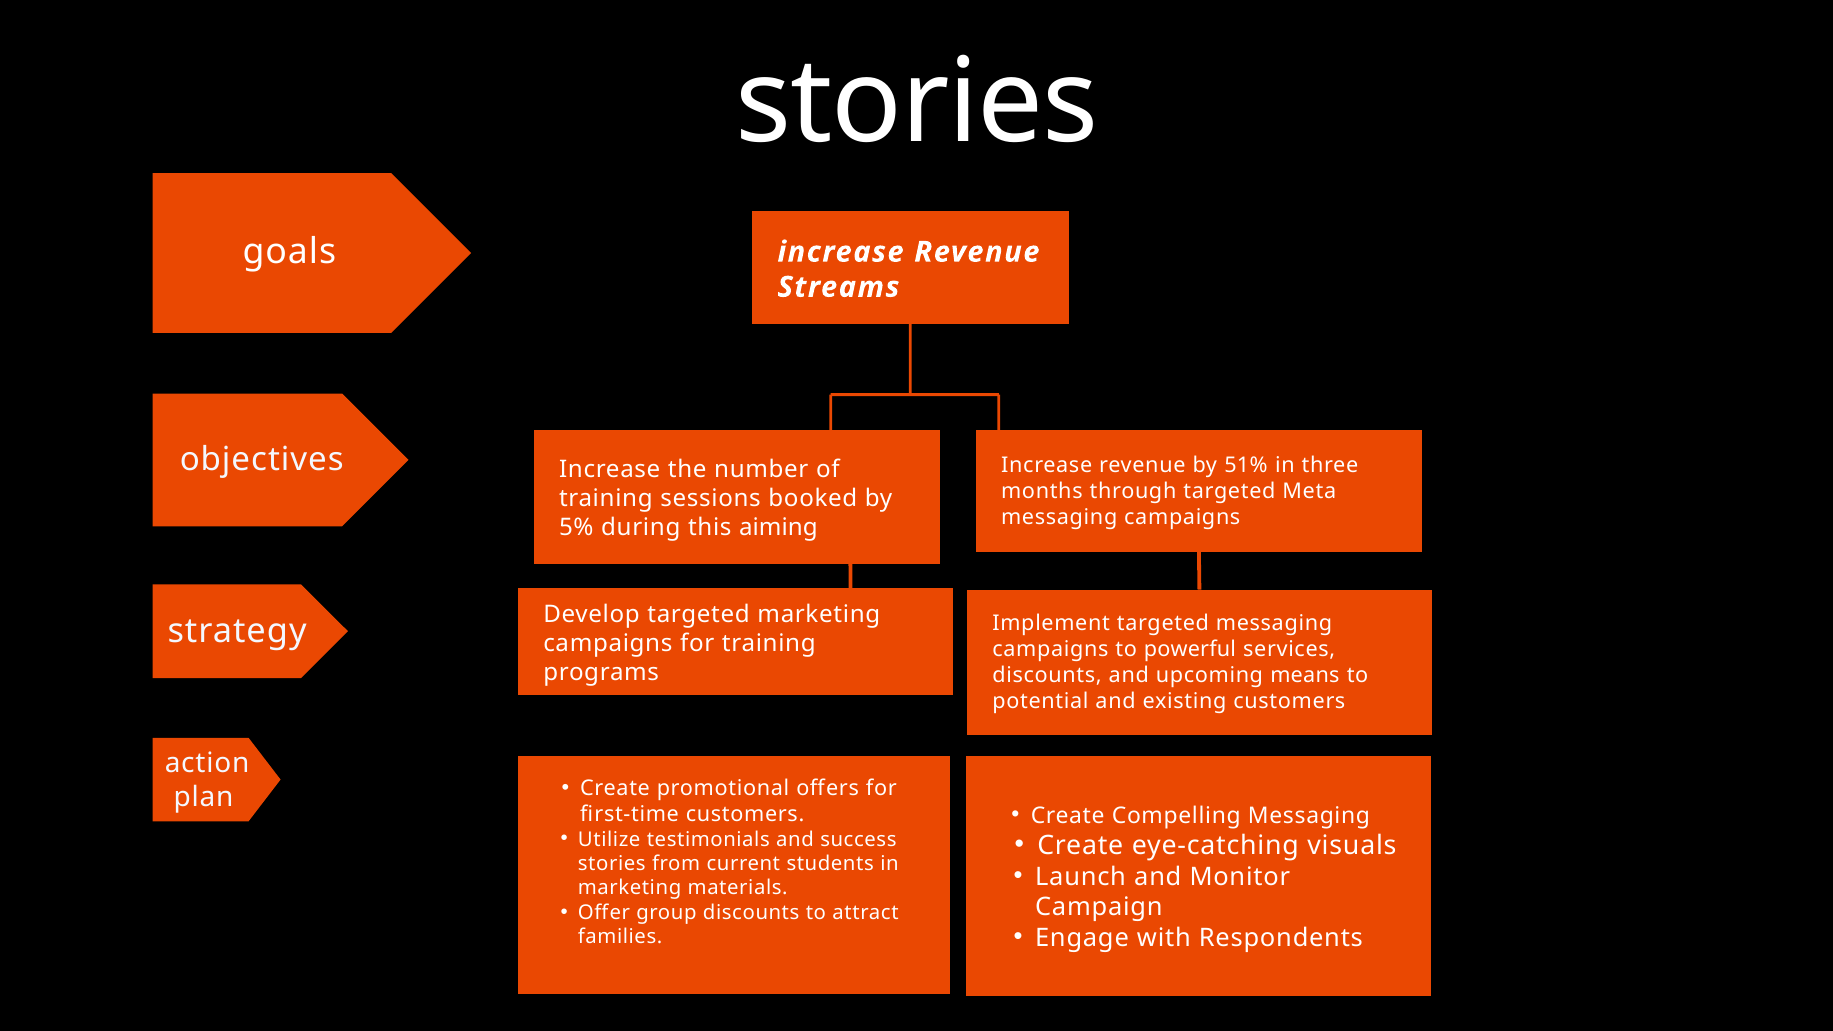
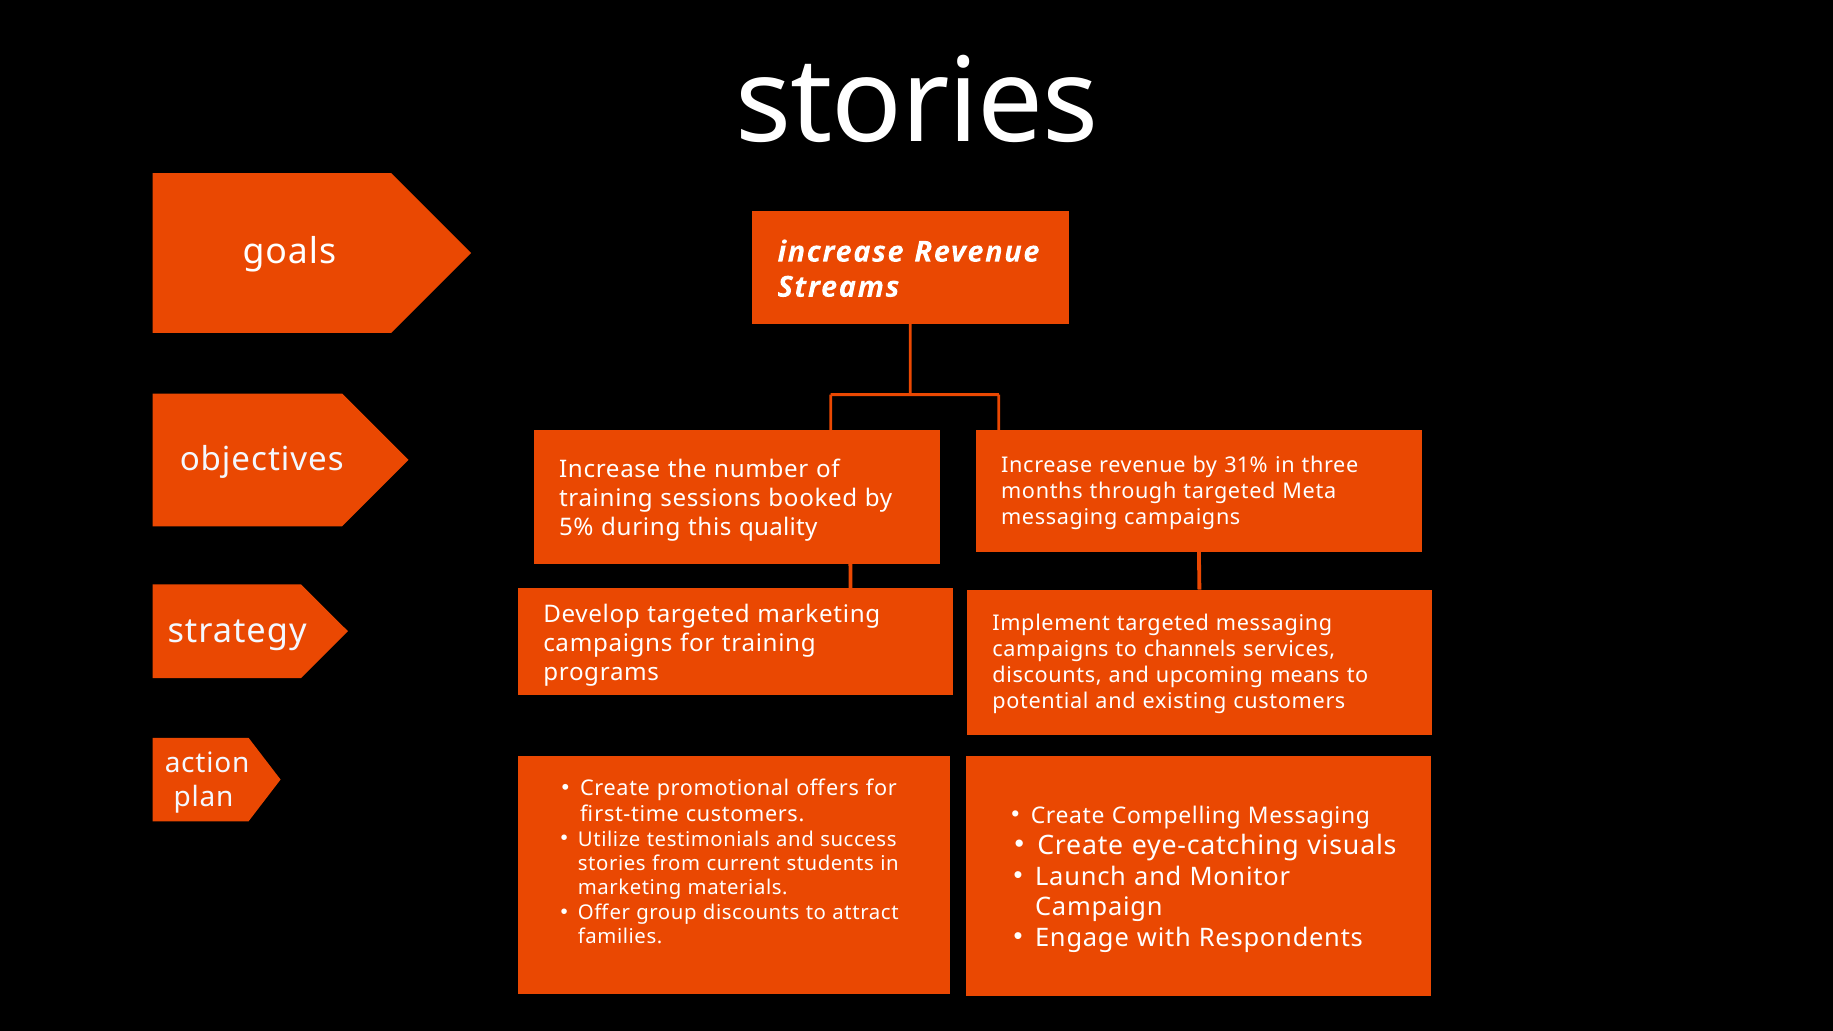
51%: 51% -> 31% (1246, 465)
aiming: aiming -> quality (778, 528)
powerful: powerful -> channels (1190, 649)
